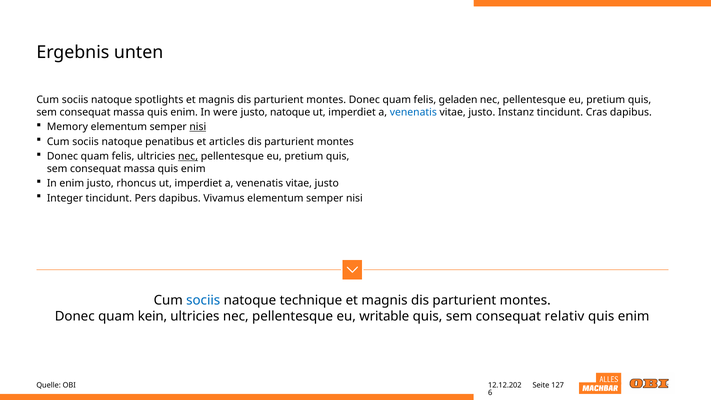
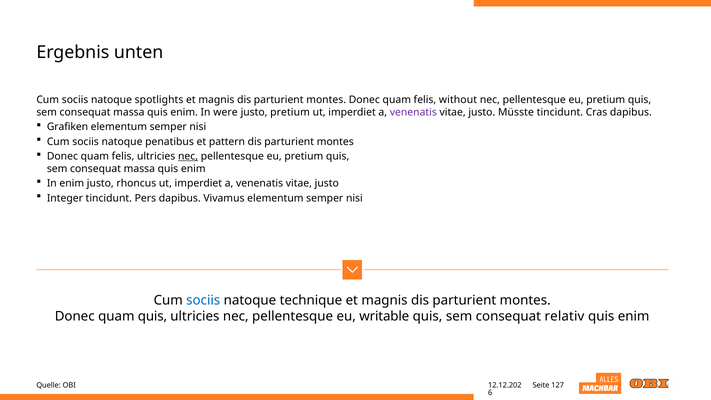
geladen: geladen -> without (458, 100)
justo natoque: natoque -> pretium (290, 112)
venenatis colour: blue -> purple (413, 112)
Instanz: Instanz -> Müsste (516, 112)
Memory: Memory -> Grafiken (67, 127)
nisi underline: present -> none (198, 127)
articles: articles -> pattern (227, 142)
quam kein: kein -> quis (152, 316)
